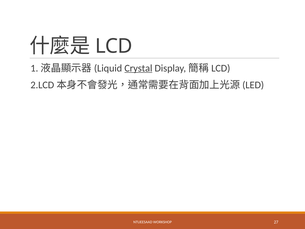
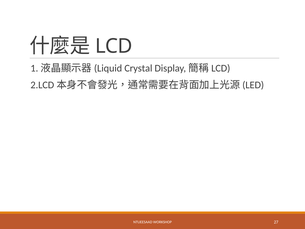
Crystal underline: present -> none (138, 68)
